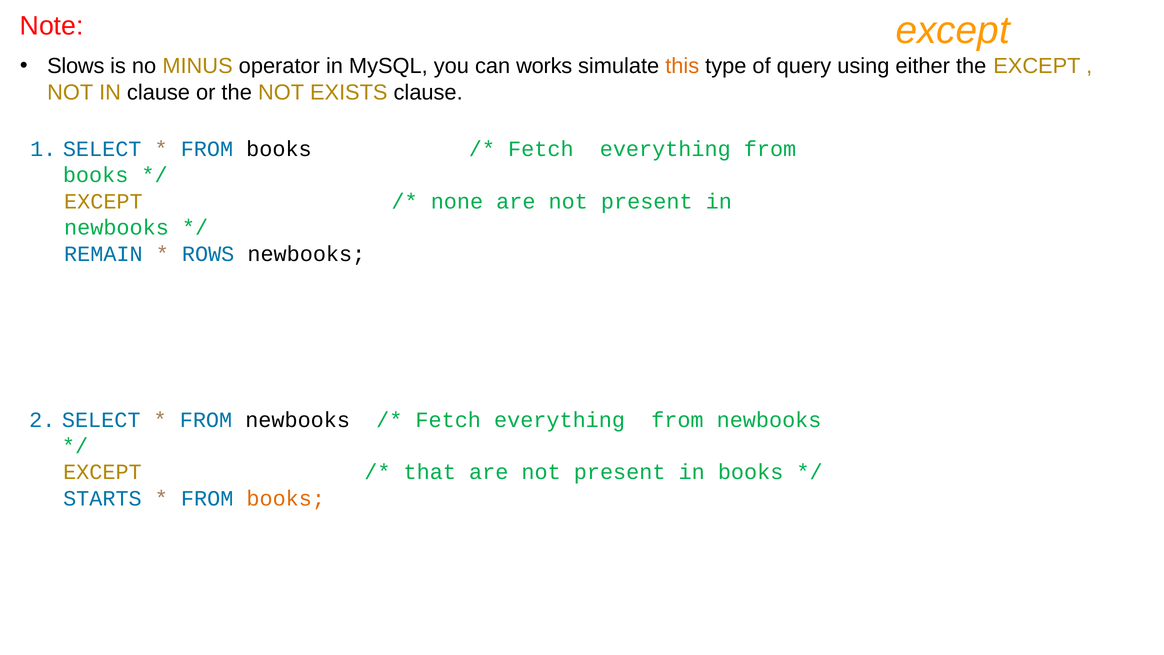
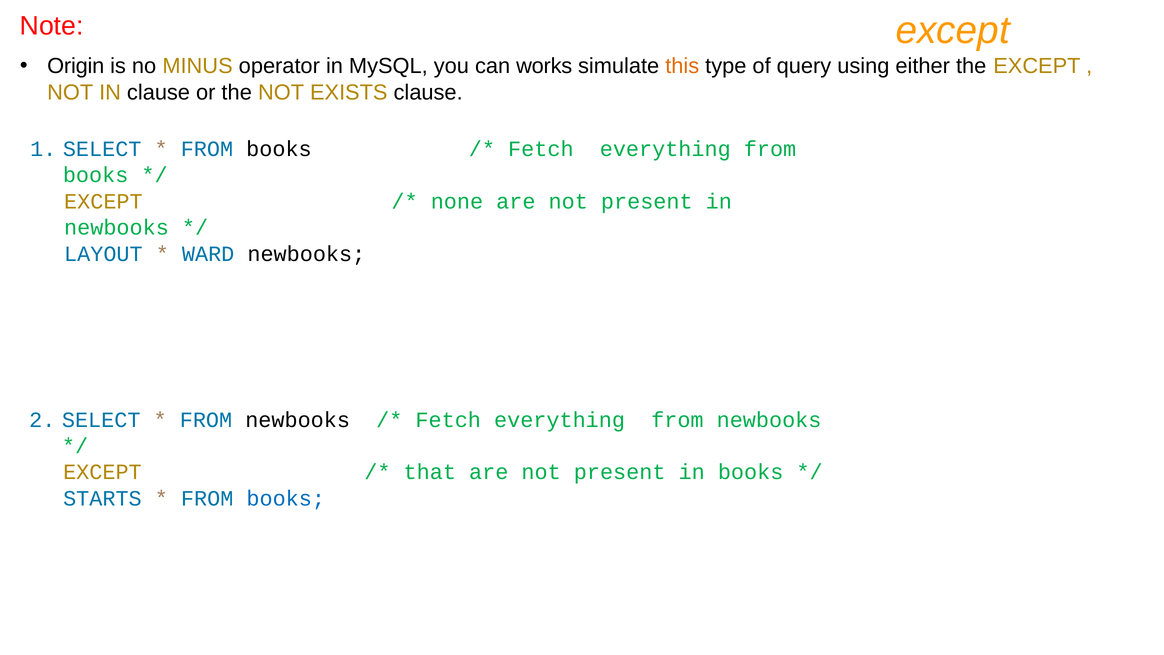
Slows: Slows -> Origin (76, 66)
REMAIN: REMAIN -> LAYOUT (103, 254)
ROWS: ROWS -> WARD (208, 254)
books colour: orange -> blue (286, 498)
